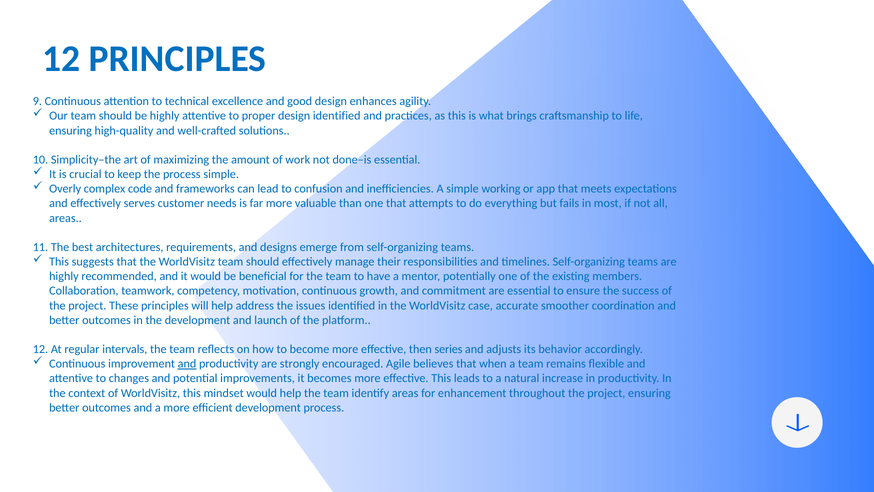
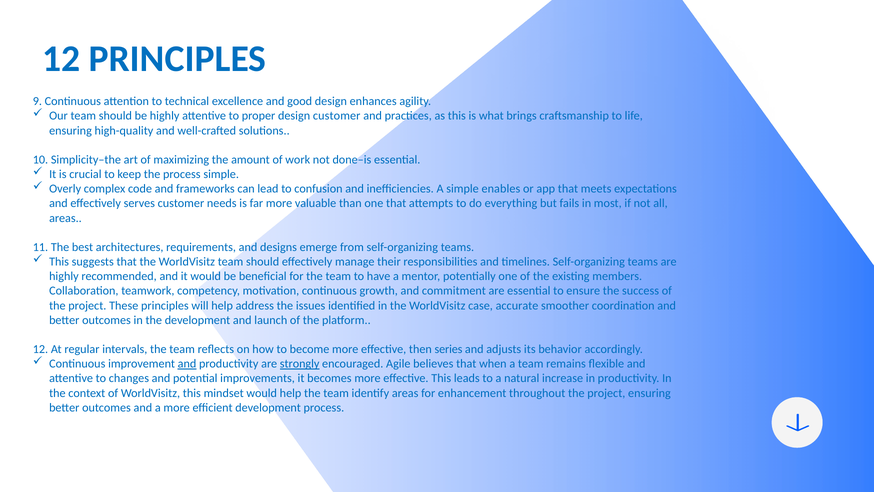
design identified: identified -> customer (337, 116)
working: working -> enables (501, 189)
strongly underline: none -> present (300, 364)
